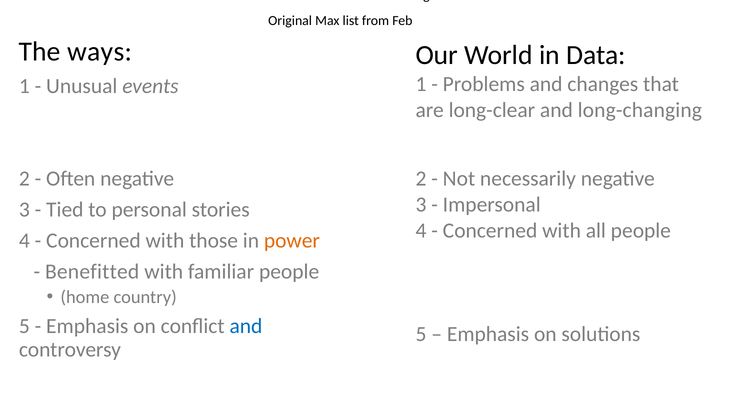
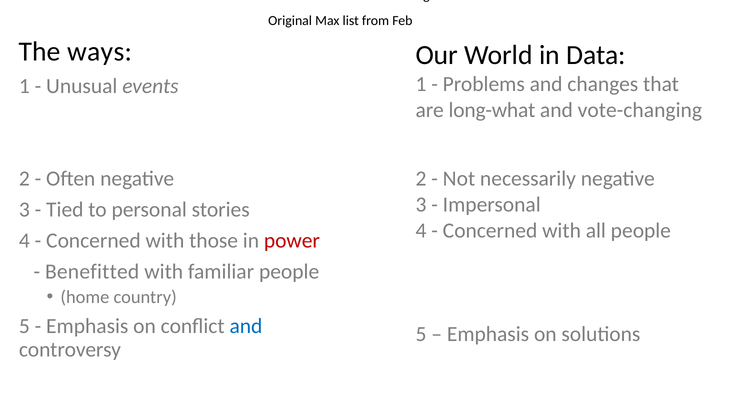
long-clear: long-clear -> long-what (492, 110)
long-changing: long-changing -> vote-changing (640, 110)
power colour: orange -> red (292, 241)
